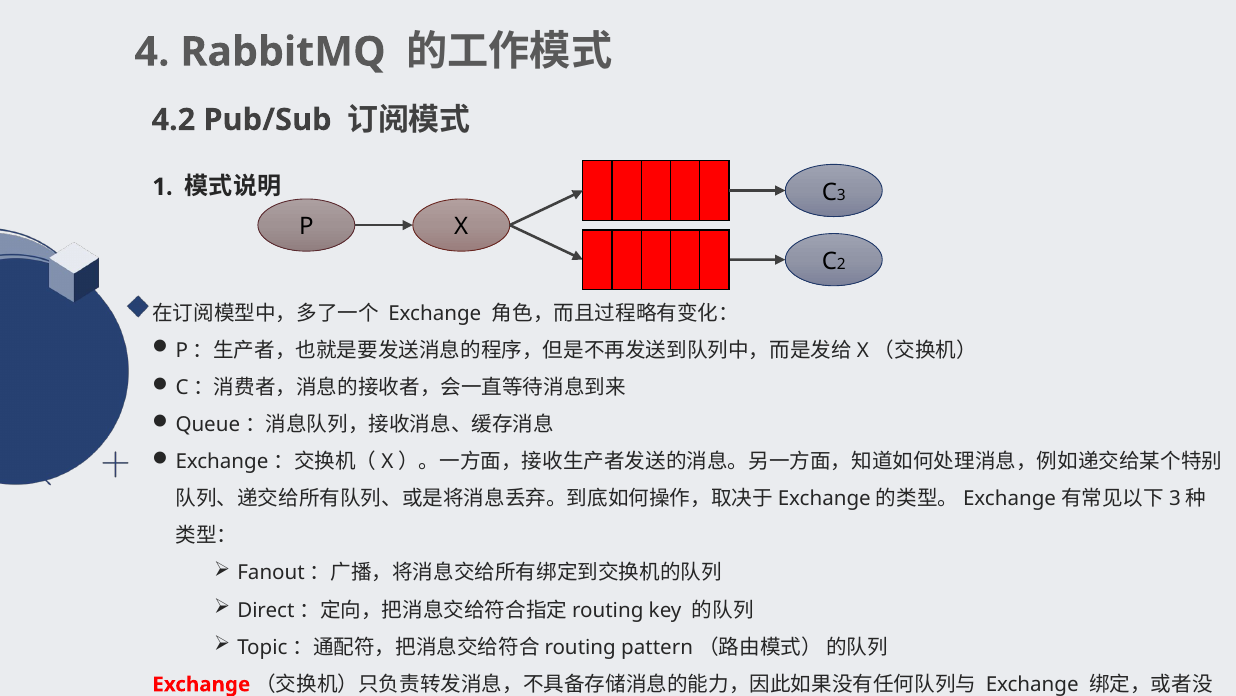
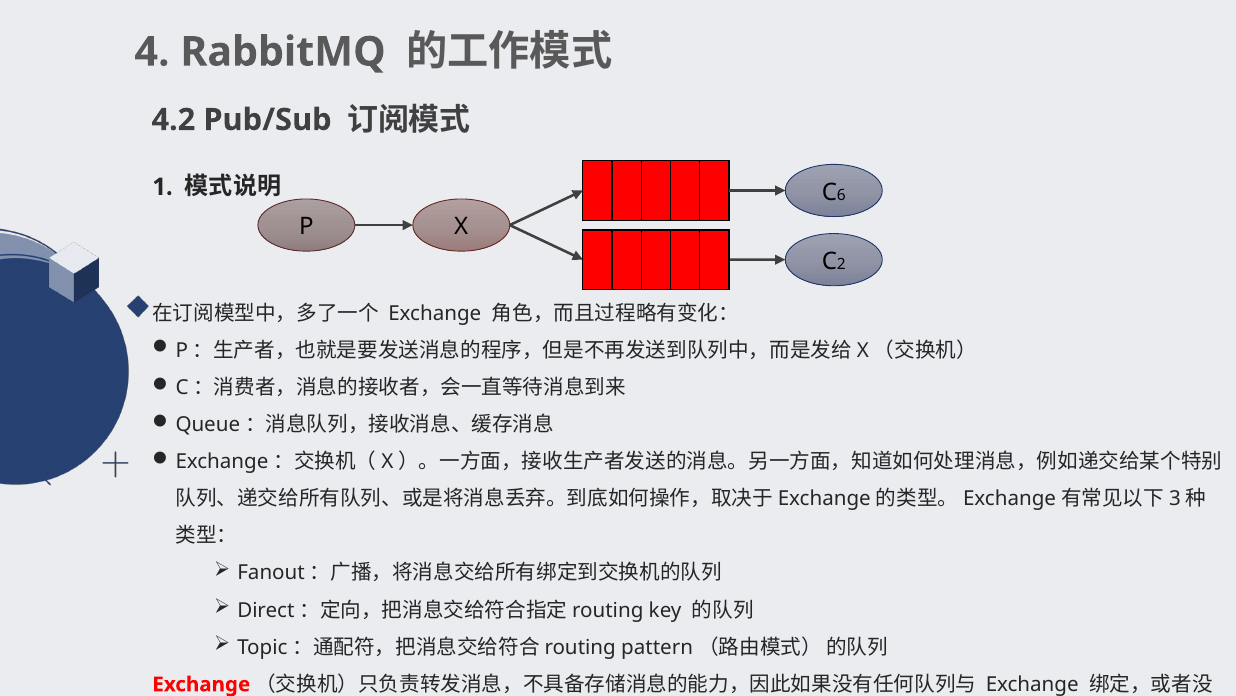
3: 3 -> 6 (841, 195)
